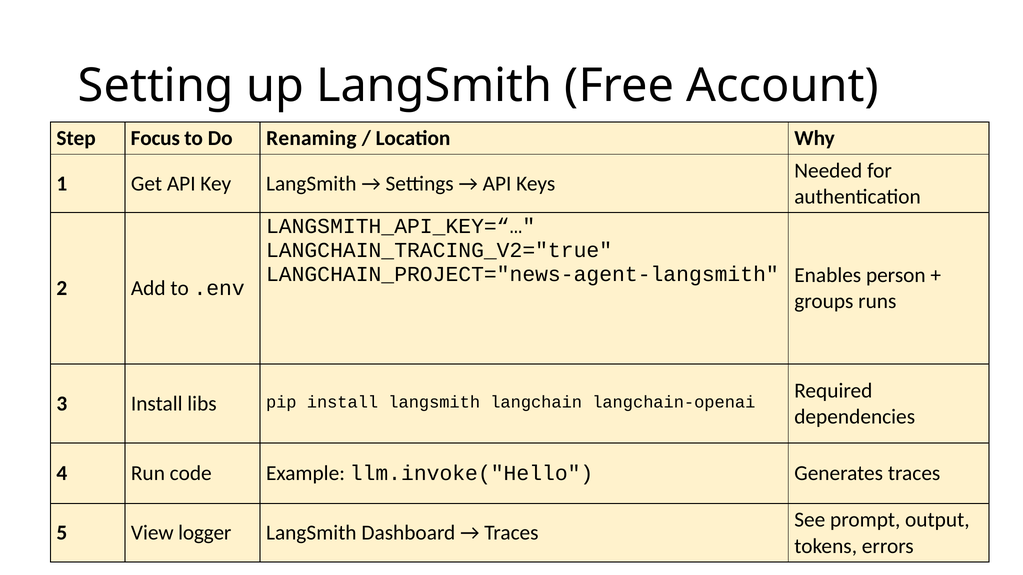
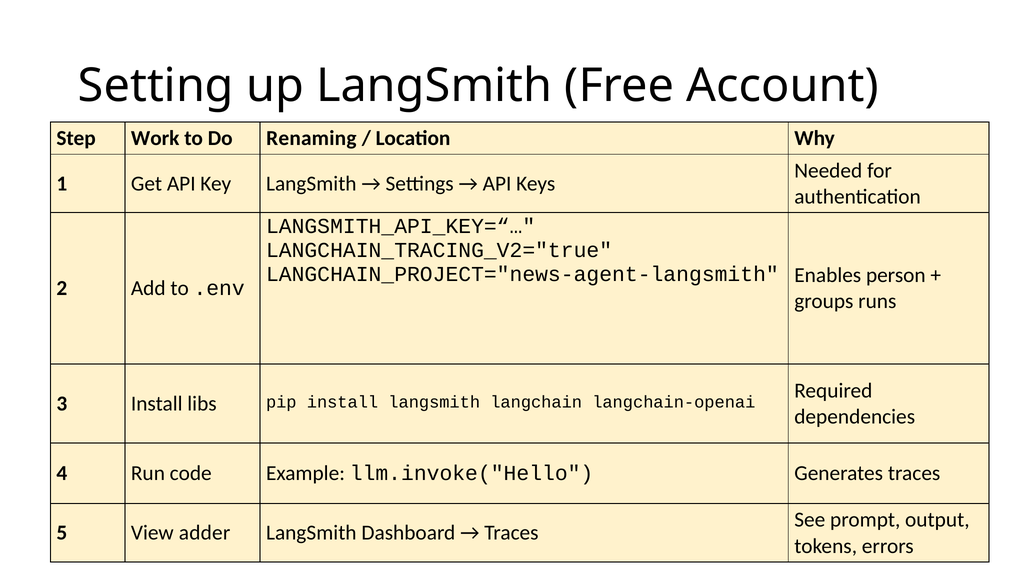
Focus: Focus -> Work (155, 138)
logger: logger -> adder (205, 533)
